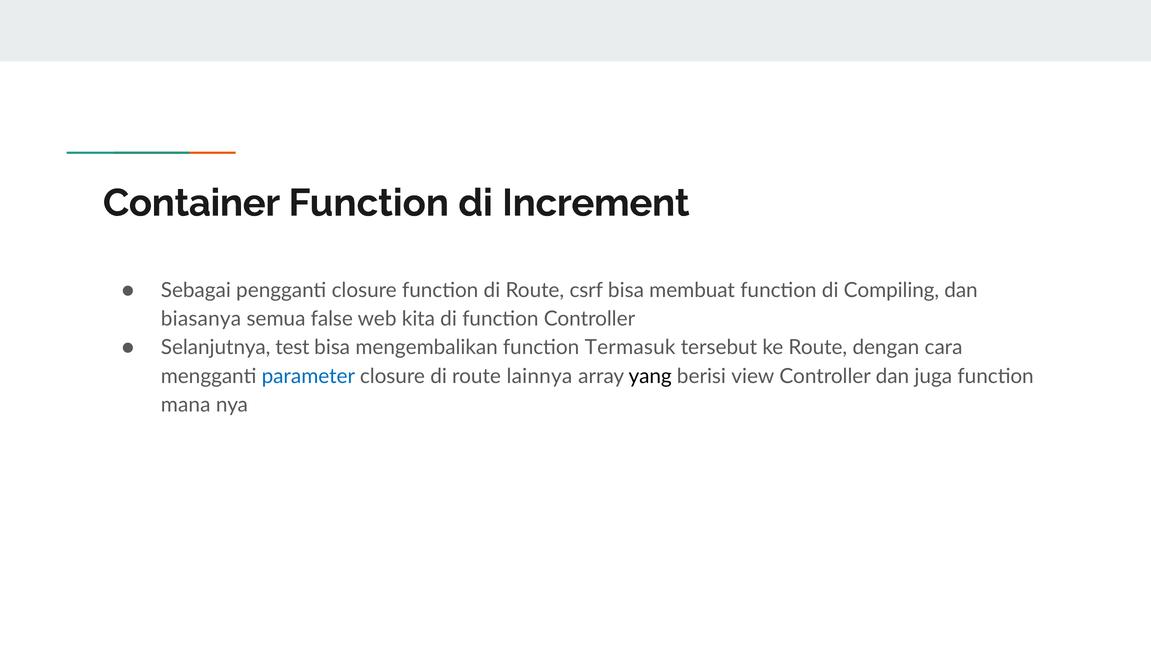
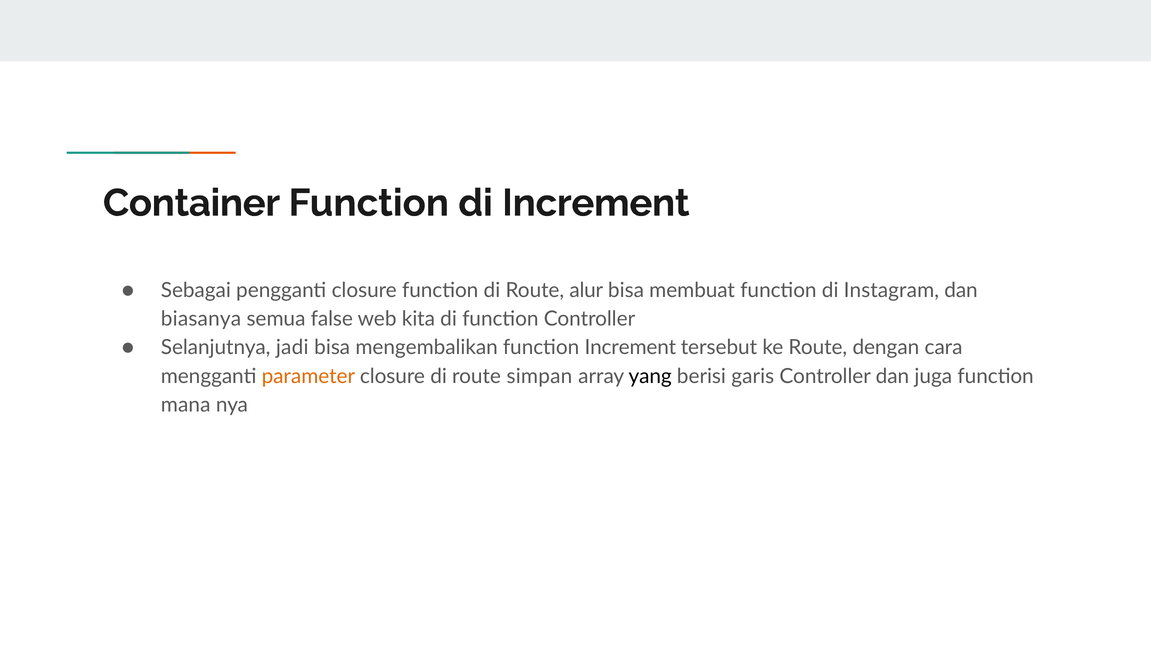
csrf: csrf -> alur (586, 291)
Compiling: Compiling -> Instagram (891, 291)
test: test -> jadi (292, 348)
function Termasuk: Termasuk -> Increment (630, 348)
parameter colour: blue -> orange (308, 376)
lainnya: lainnya -> simpan (539, 376)
view: view -> garis (753, 376)
